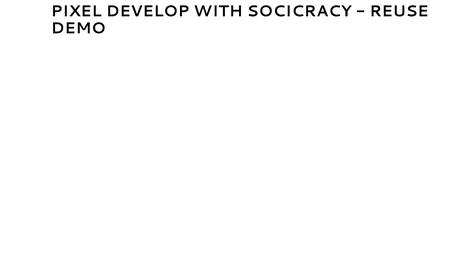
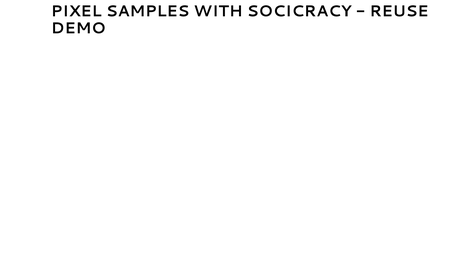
DEVELOP: DEVELOP -> SAMPLES (148, 11)
